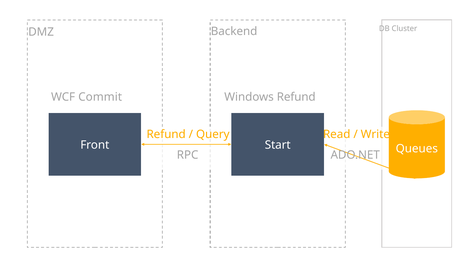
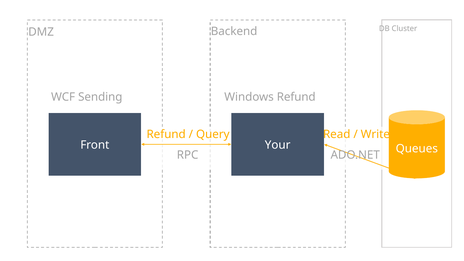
Commit: Commit -> Sending (100, 97)
Start: Start -> Your (278, 145)
